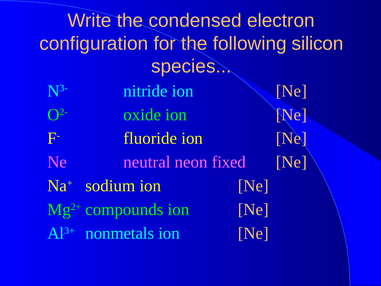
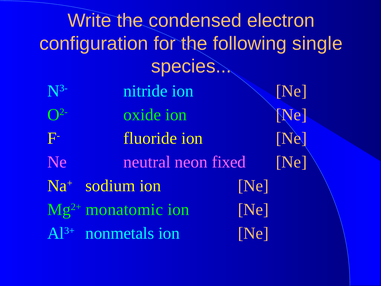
silicon: silicon -> single (317, 44)
compounds: compounds -> monatomic (124, 209)
